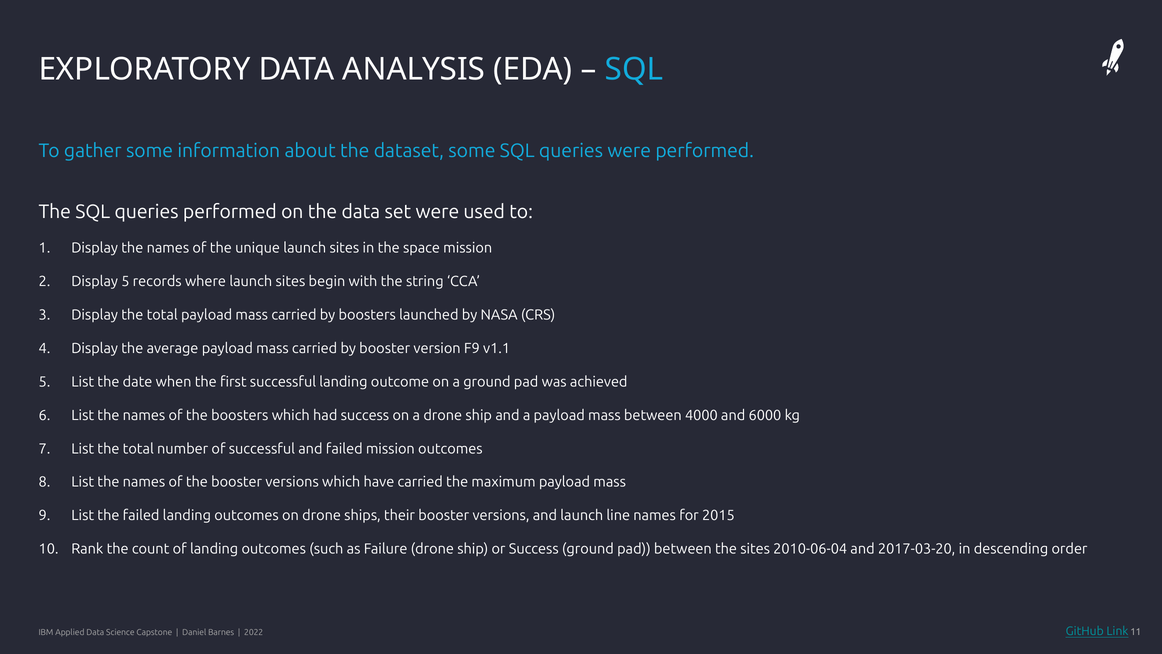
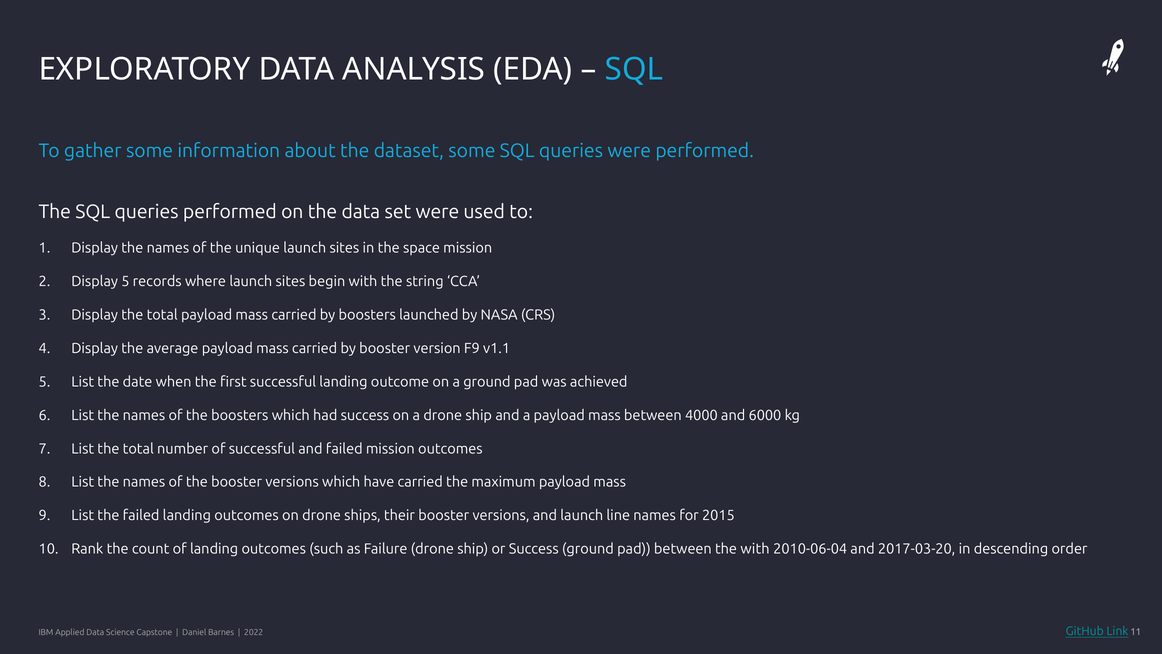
the sites: sites -> with (755, 549)
